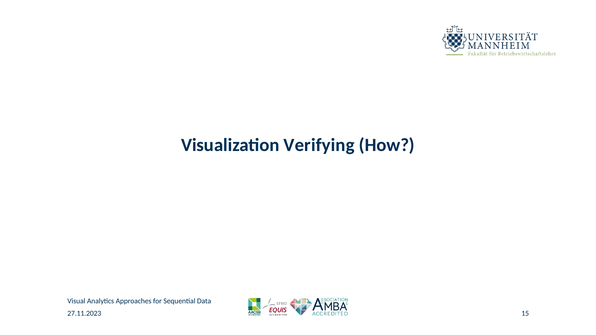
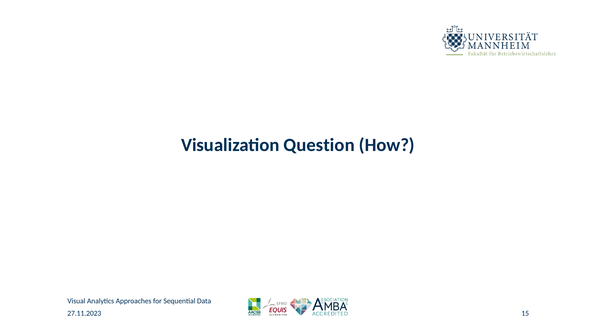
Verifying: Verifying -> Question (319, 145)
